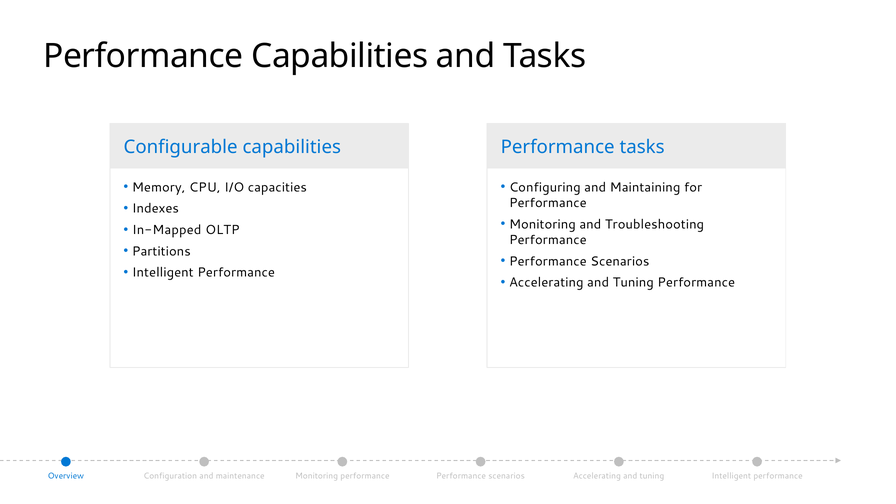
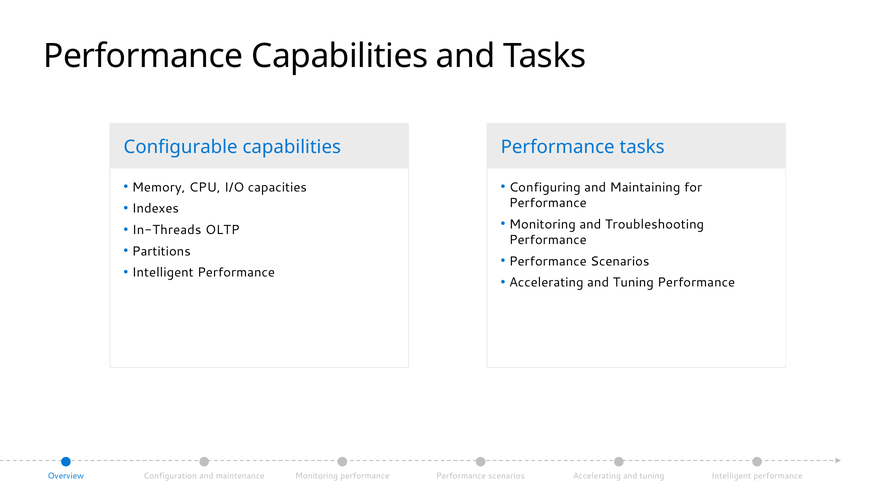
In-Mapped: In-Mapped -> In-Threads (167, 230)
